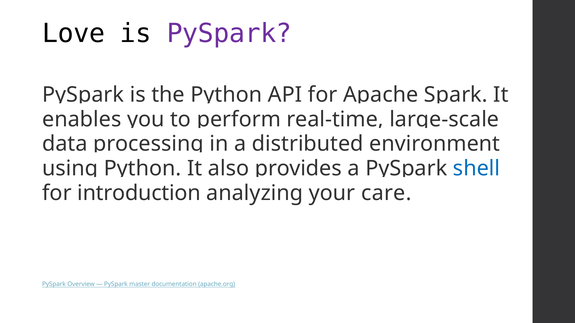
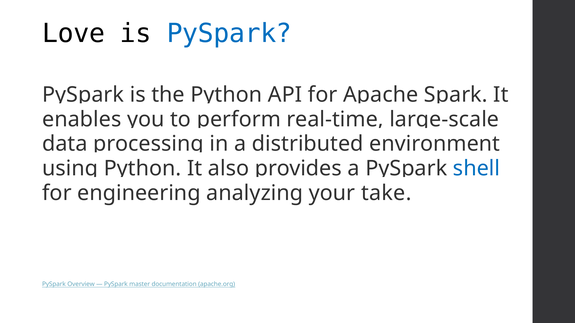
PySpark colour: purple -> blue (229, 33)
introduction: introduction -> engineering (139, 193)
care: care -> take (386, 193)
